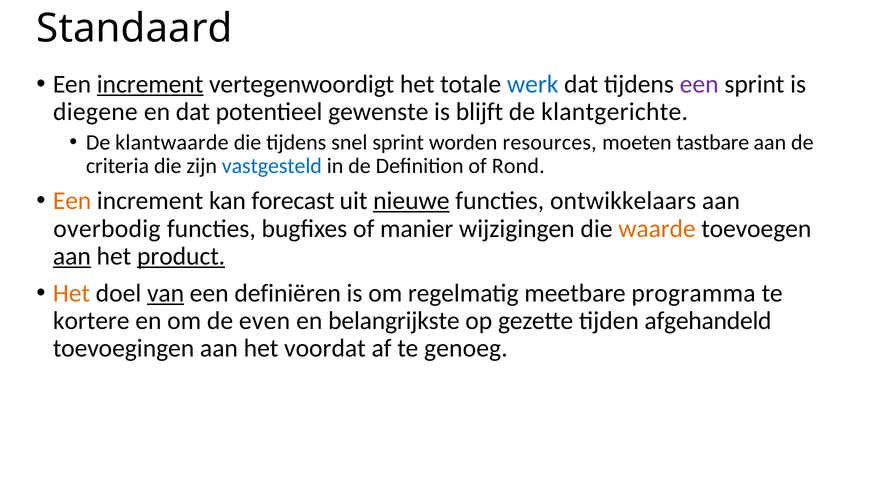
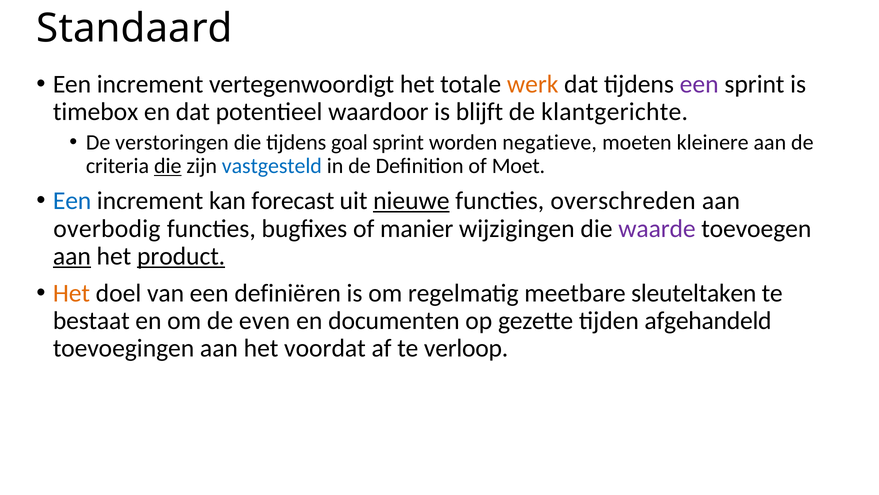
increment underline: present -> none (150, 84)
werk colour: blue -> orange (533, 84)
diegene: diegene -> timebox (96, 112)
gewenste: gewenste -> waardoor (378, 112)
klantwaarde: klantwaarde -> verstoringen (172, 142)
snel: snel -> goal (349, 142)
resources: resources -> negatieve (550, 142)
tastbare: tastbare -> kleinere (713, 142)
die underline: none -> present (168, 166)
Rond: Rond -> Moet (518, 166)
Een colour: orange -> blue (72, 201)
ontwikkelaars: ontwikkelaars -> overschreden (623, 201)
waarde colour: orange -> purple (657, 228)
van underline: present -> none (166, 293)
programma: programma -> sleuteltaken (694, 293)
kortere: kortere -> bestaat (91, 320)
belangrijkste: belangrijkste -> documenten (394, 320)
genoeg: genoeg -> verloop (466, 348)
